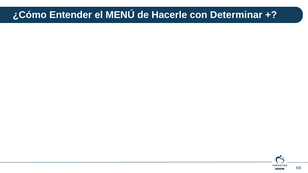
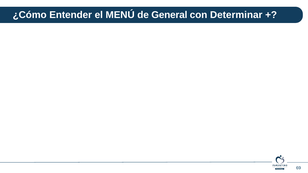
Hacerle: Hacerle -> General (169, 15)
